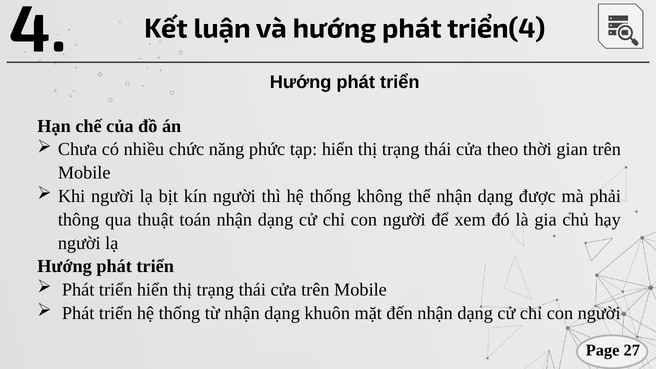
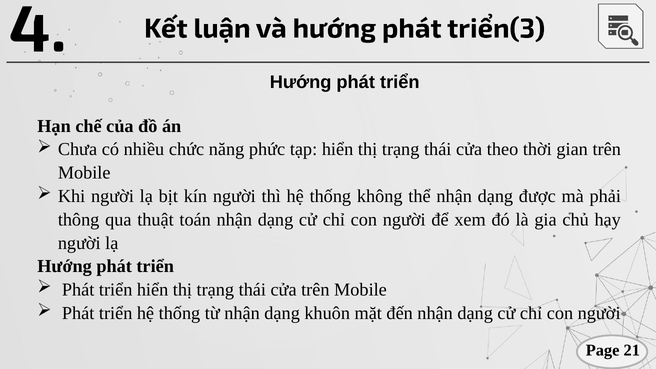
triển(4: triển(4 -> triển(3 (496, 29)
27: 27 -> 21 (632, 350)
